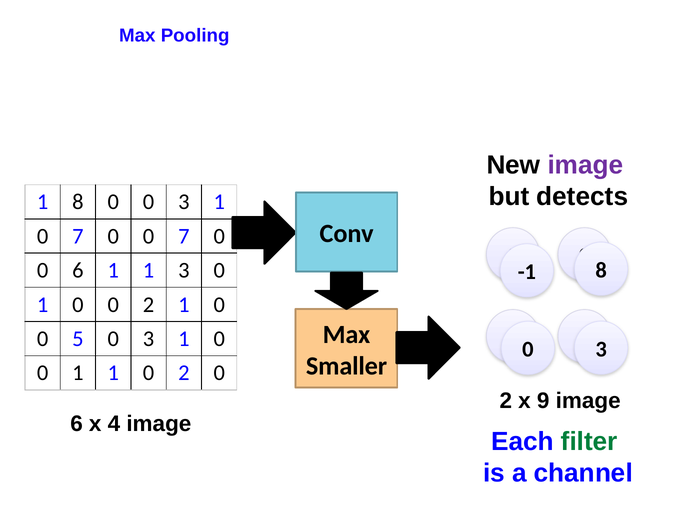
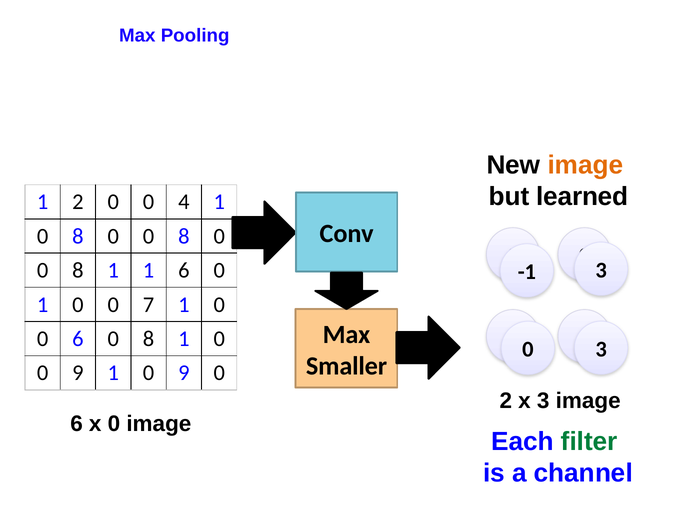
image colour: purple -> orange (585, 165)
detects: detects -> learned (582, 197)
1 8: 8 -> 2 (78, 202)
0 0 3: 3 -> 4 (184, 202)
7: 7 -> 8 (78, 236)
7: 7 -> 8 (184, 236)
6: 6 -> 8 (78, 270)
1 1 3: 3 -> 6 (184, 270)
-1 8: 8 -> 3 (601, 270)
0 0 2: 2 -> 7 (149, 304)
5: 5 -> 6 (78, 339)
3: 3 -> 8 (149, 339)
1: 1 -> 9 (78, 373)
1 0 2: 2 -> 9 (184, 373)
x 9: 9 -> 3 (543, 401)
x 4: 4 -> 0 (114, 423)
